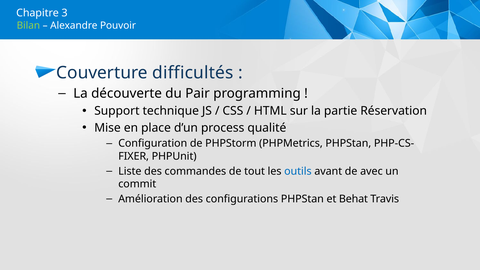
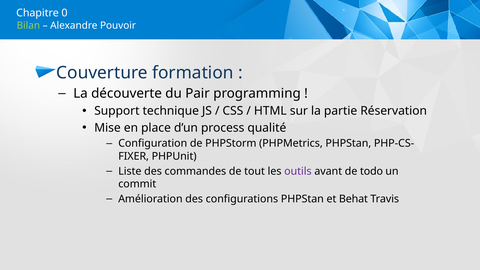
3: 3 -> 0 (65, 13)
difficultés: difficultés -> formation (193, 73)
outils colour: blue -> purple (298, 171)
avec: avec -> todo (372, 171)
